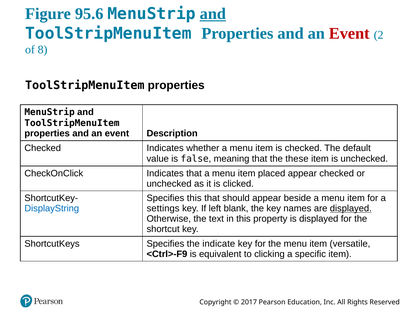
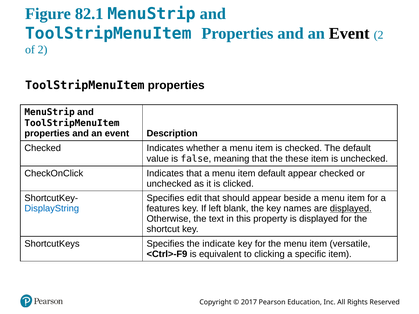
95.6: 95.6 -> 82.1 (89, 14)
and underline: present -> none (213, 14)
Event colour: red -> black (349, 33)
of 8: 8 -> 2 (43, 50)
item placed: placed -> default (272, 173)
Specifies this: this -> edit (194, 198)
settings: settings -> features (163, 209)
